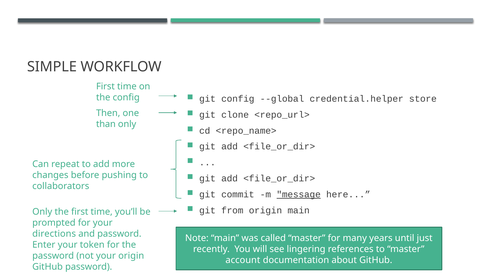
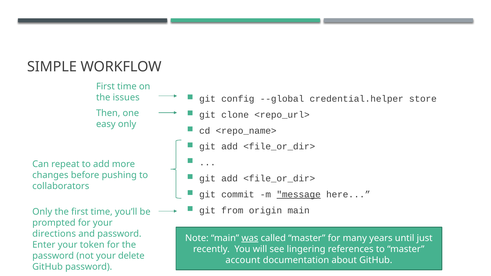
the config: config -> issues (126, 98)
than: than -> easy (106, 124)
was underline: none -> present (250, 238)
your origin: origin -> delete (131, 256)
